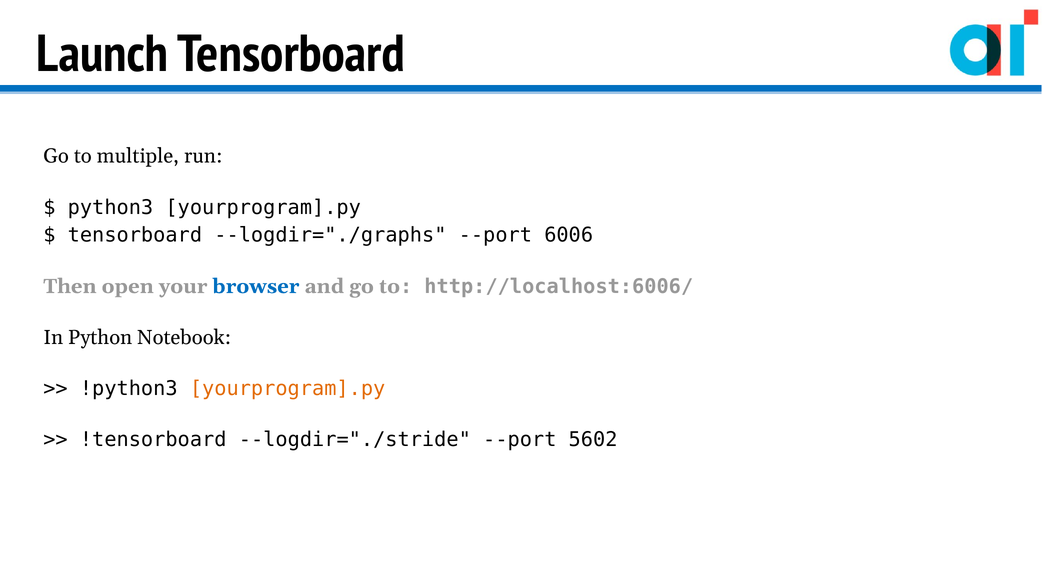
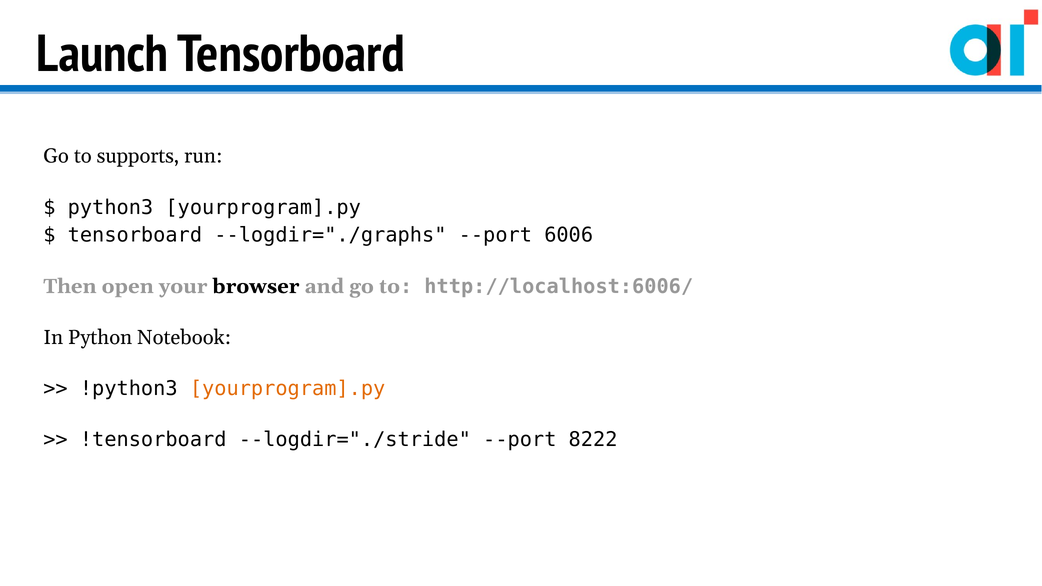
multiple: multiple -> supports (138, 156)
browser colour: blue -> black (256, 286)
5602: 5602 -> 8222 (593, 440)
